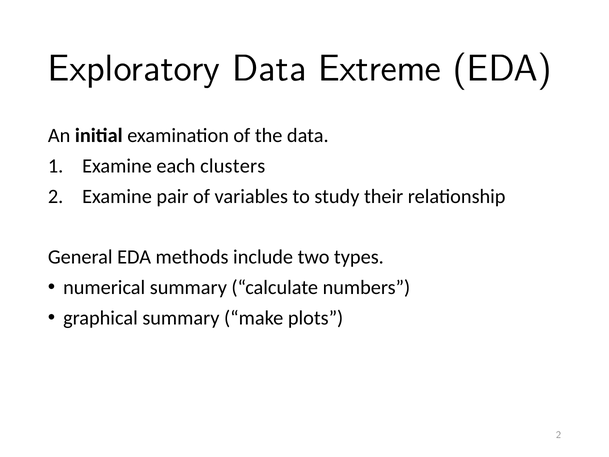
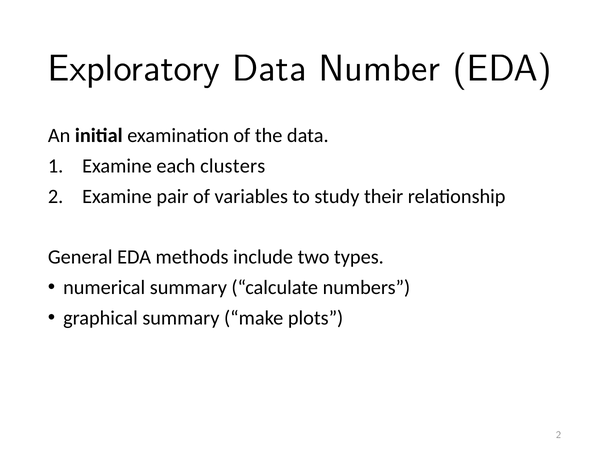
Extreme: Extreme -> Number (379, 68)
